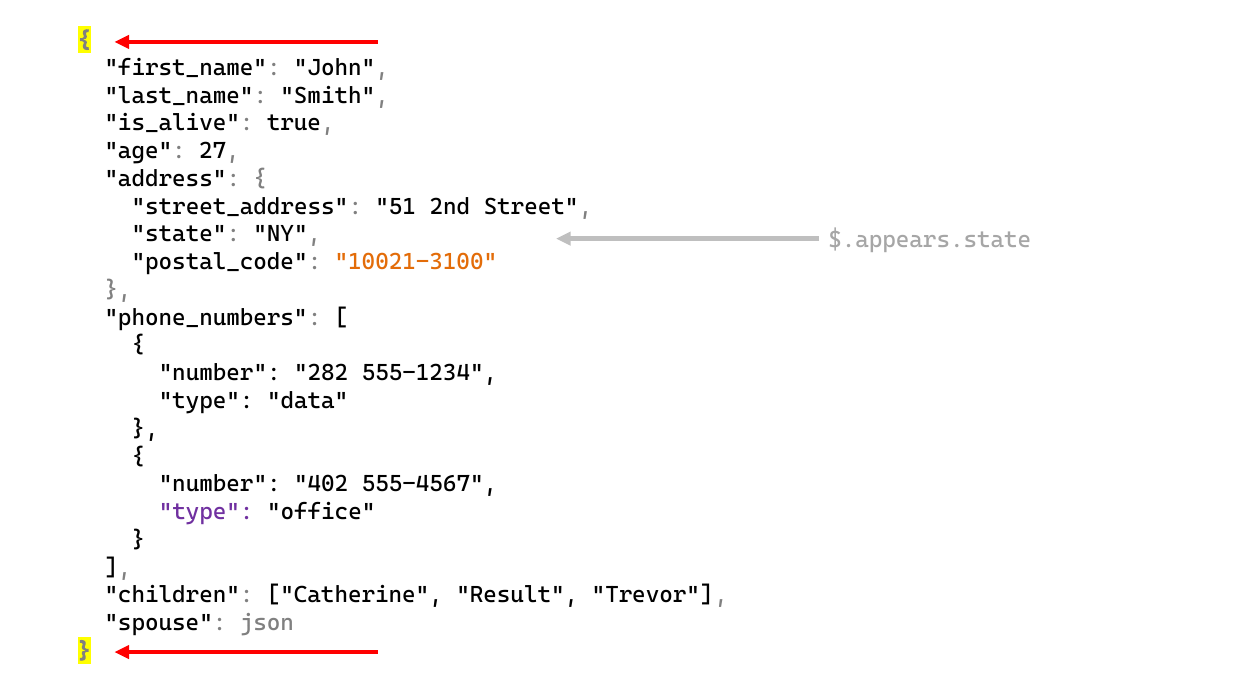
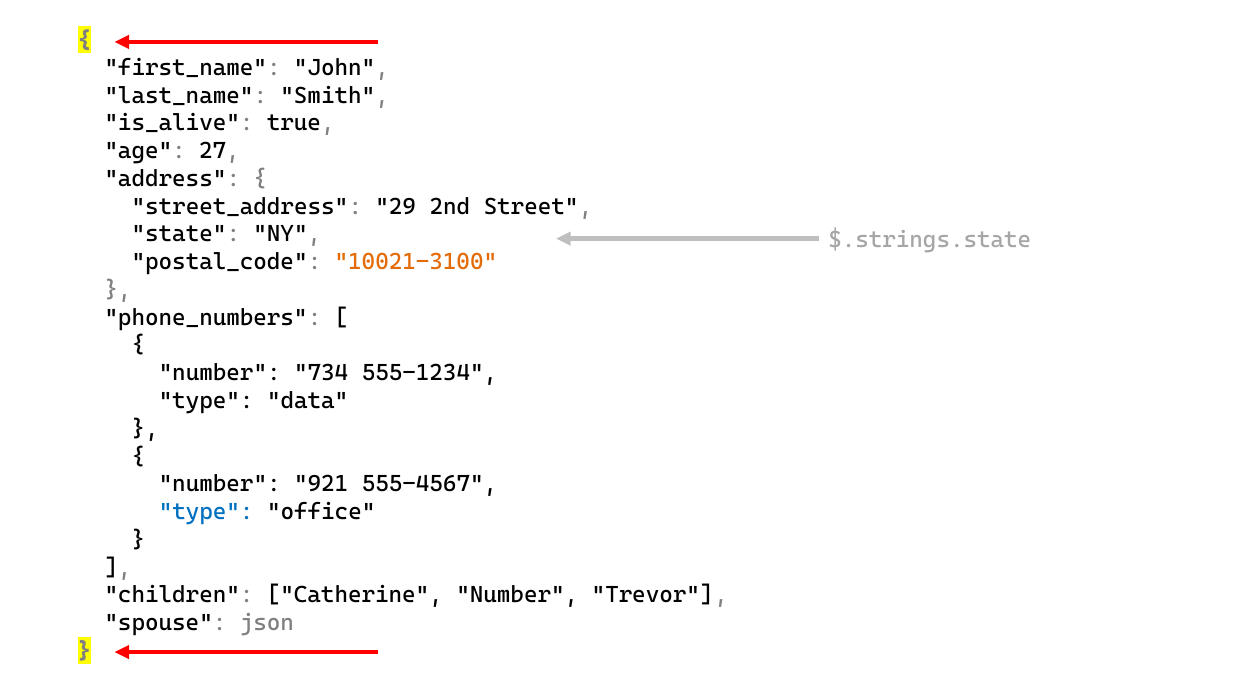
51: 51 -> 29 (396, 207)
$.appears.state: $.appears.state -> $.strings.state (930, 240)
282: 282 -> 734 (321, 373)
402: 402 -> 921 (321, 484)
type colour: purple -> blue (206, 512)
Catherine Result: Result -> Number (517, 595)
